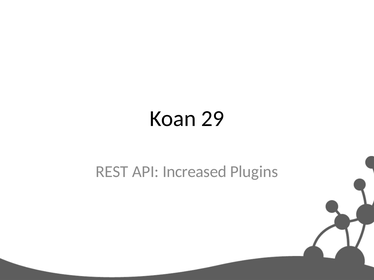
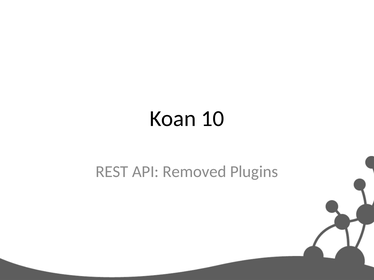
29: 29 -> 10 (213, 119)
Increased: Increased -> Removed (194, 172)
